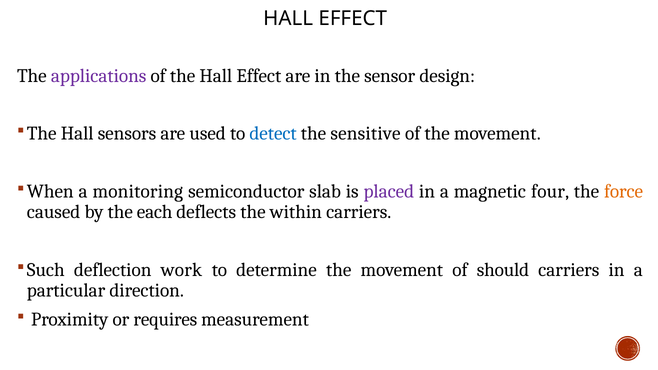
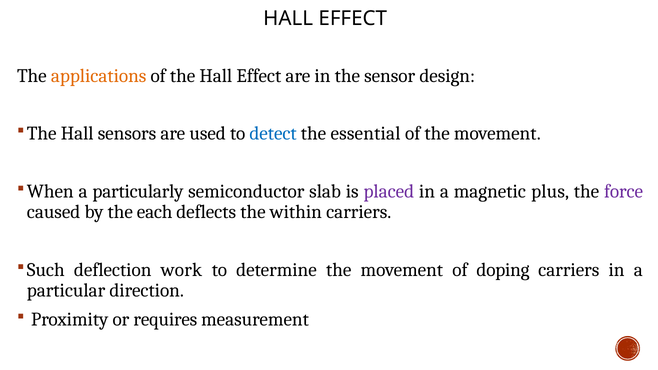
applications colour: purple -> orange (99, 76)
sensitive: sensitive -> essential (366, 133)
monitoring: monitoring -> particularly (138, 191)
four: four -> plus (550, 191)
force colour: orange -> purple (624, 191)
should: should -> doping (503, 270)
